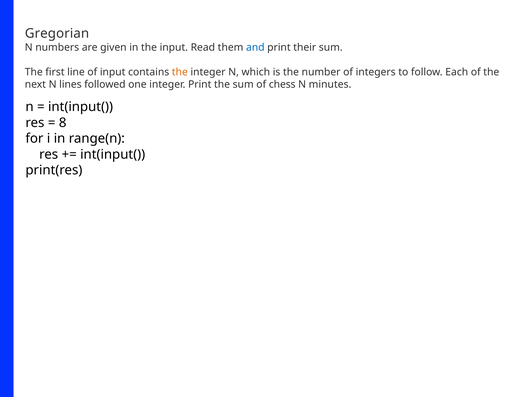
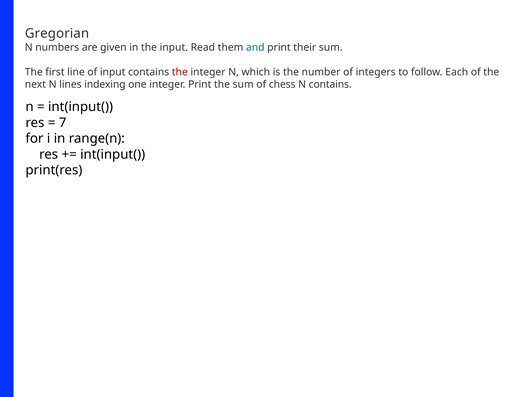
the colour: orange -> red (180, 72)
followed: followed -> indexing (105, 85)
N minutes: minutes -> contains (330, 85)
8: 8 -> 7 (63, 123)
